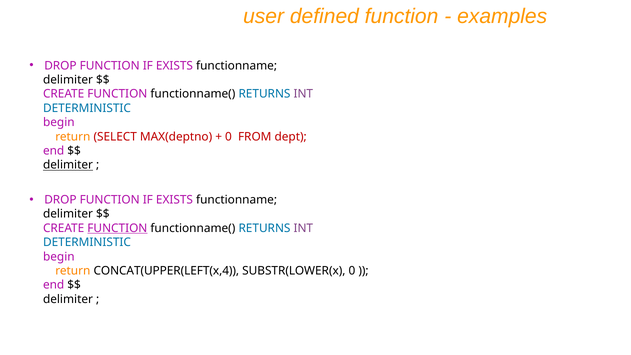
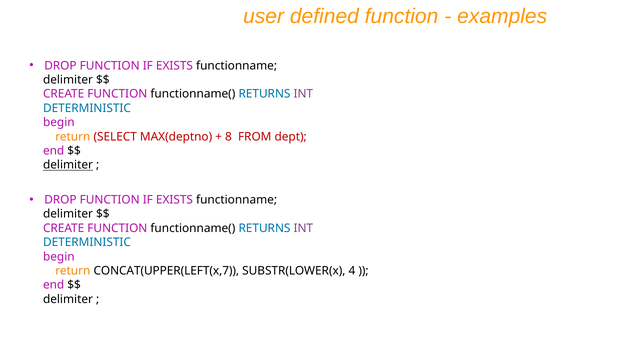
0: 0 -> 8 (229, 137)
FUNCTION underline: present -> none (117, 228)
CONCAT(UPPER(LEFT(x,4: CONCAT(UPPER(LEFT(x,4 -> CONCAT(UPPER(LEFT(x,7 (166, 271)
SUBSTR(LOWER(x 0: 0 -> 4 (352, 271)
